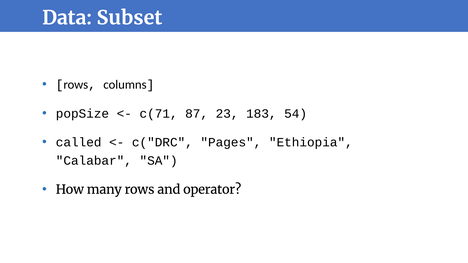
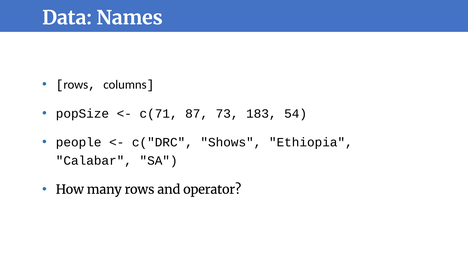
Subset: Subset -> Names (130, 18)
23: 23 -> 73 (227, 114)
called: called -> people (79, 143)
Pages: Pages -> Shows (231, 143)
